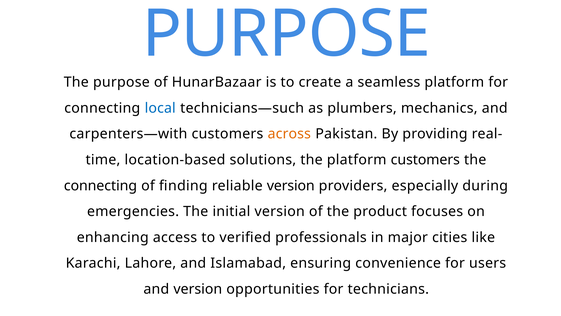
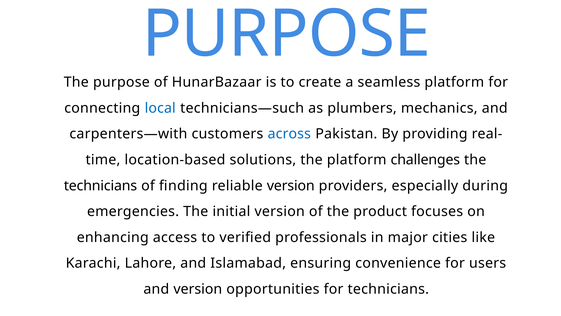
across colour: orange -> blue (289, 134)
platform customers: customers -> challenges (425, 160)
connecting: connecting -> technicians (100, 185)
